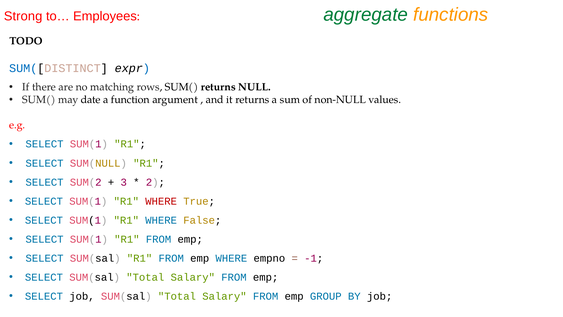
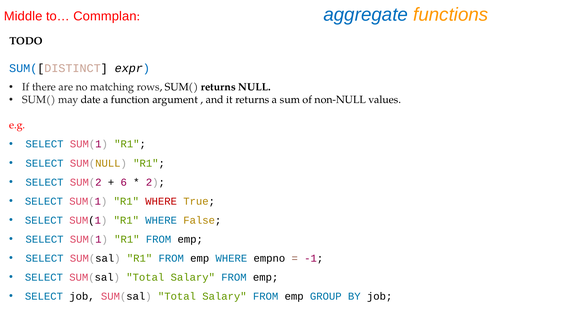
Strong: Strong -> Middle (23, 16)
Employees: Employees -> Commplan (105, 16)
aggregate colour: green -> blue (366, 15)
3: 3 -> 6 (124, 182)
